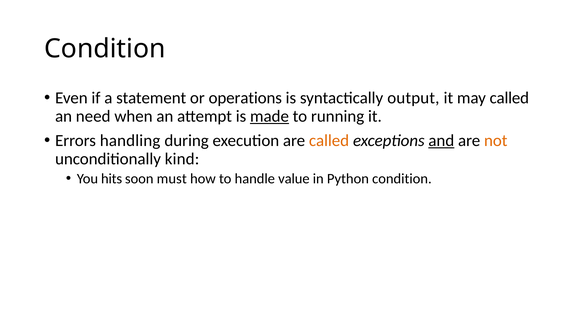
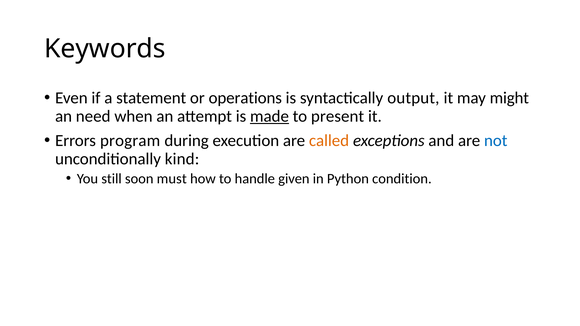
Condition: Condition -> Keywords (105, 49)
may called: called -> might (509, 98)
running: running -> present (338, 116)
handling: handling -> program (130, 141)
and underline: present -> none (441, 141)
not colour: orange -> blue (496, 141)
hits: hits -> still (112, 179)
value: value -> given (294, 179)
